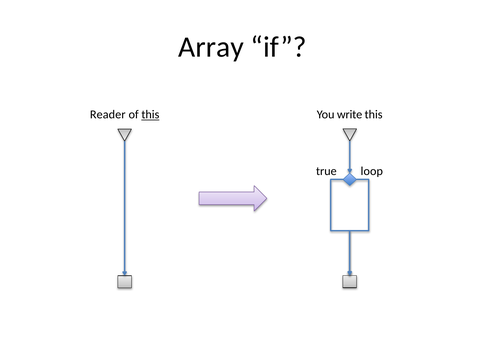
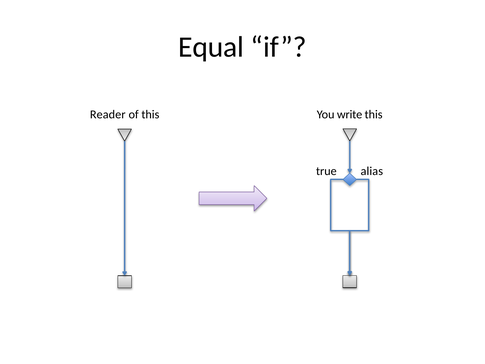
Array: Array -> Equal (211, 47)
this underline: present -> none (150, 115)
loop: loop -> alias (372, 171)
